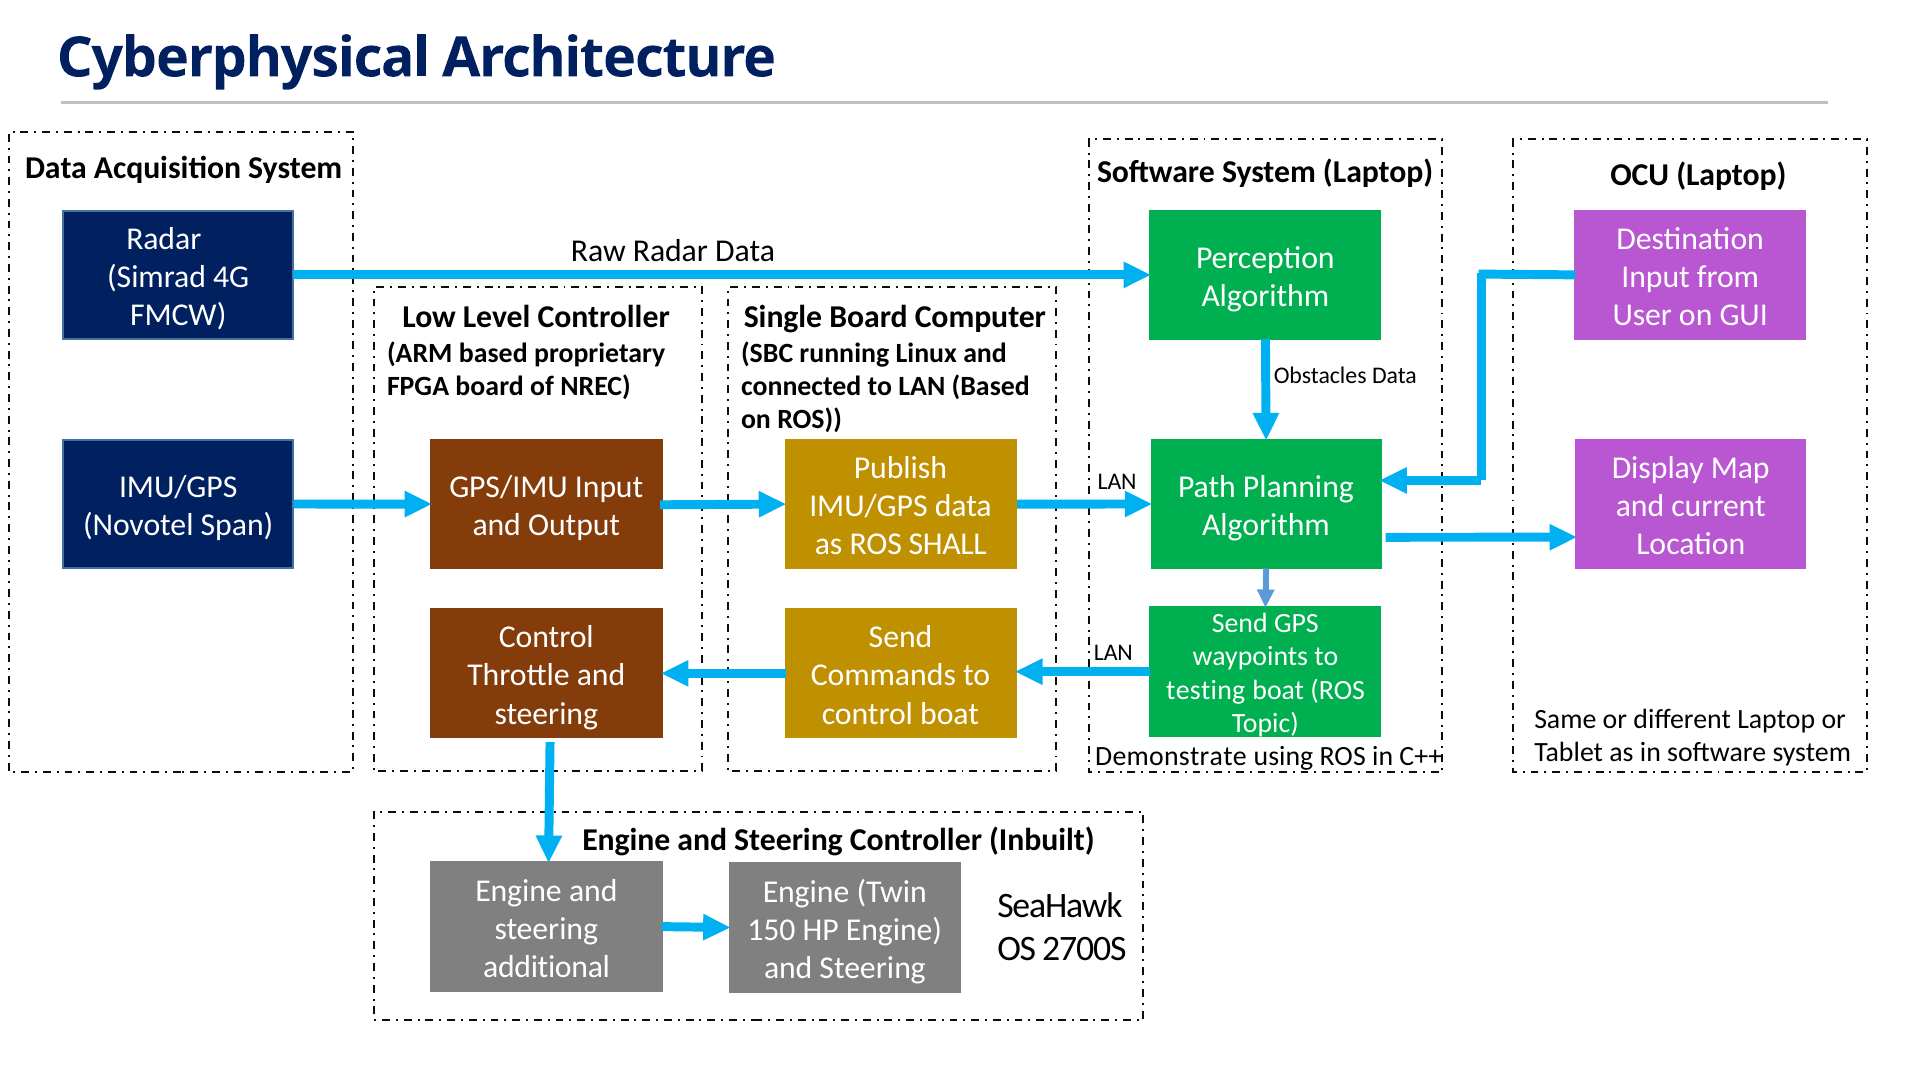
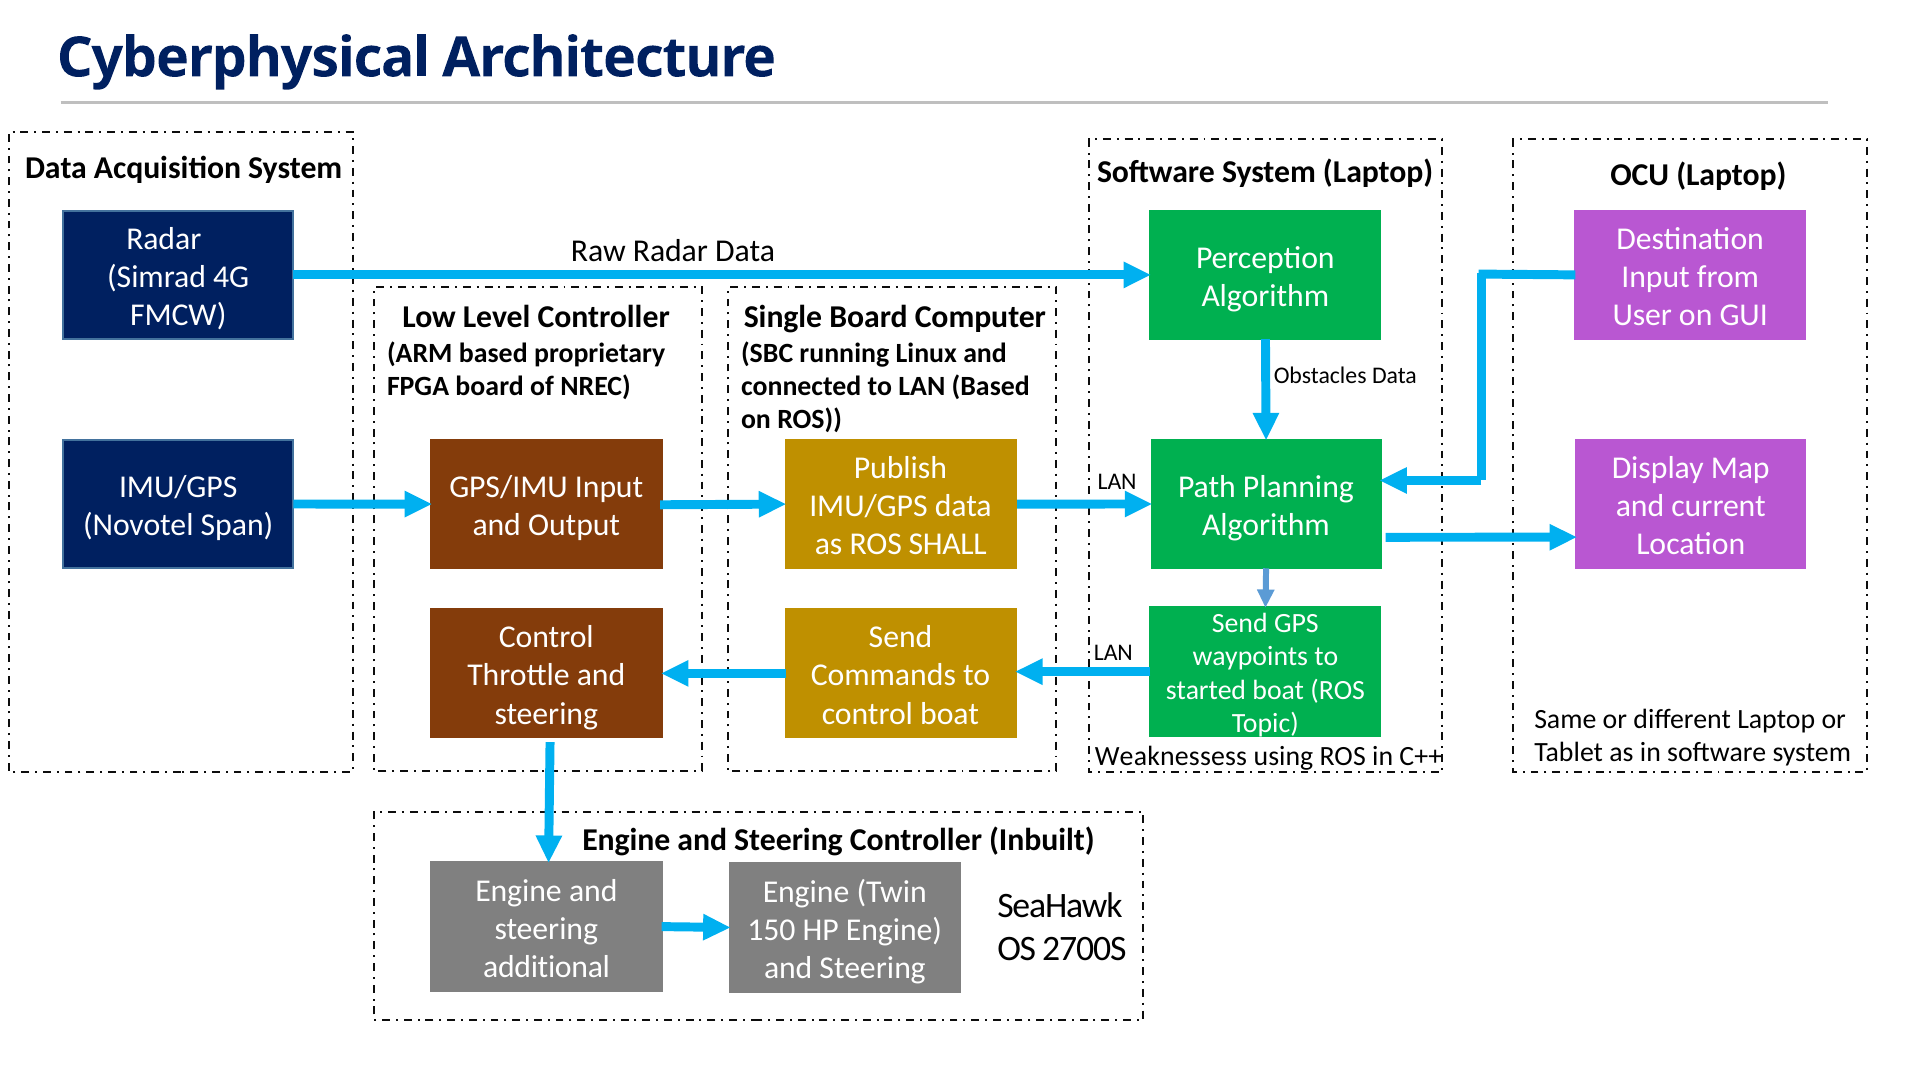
testing: testing -> started (1206, 690)
Demonstrate: Demonstrate -> Weaknessess (1171, 756)
